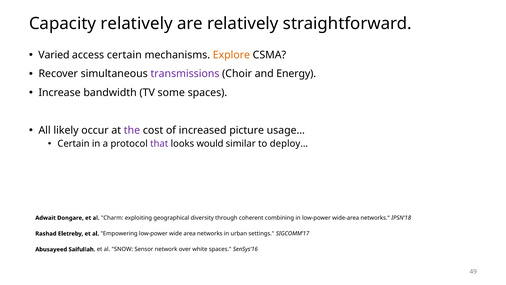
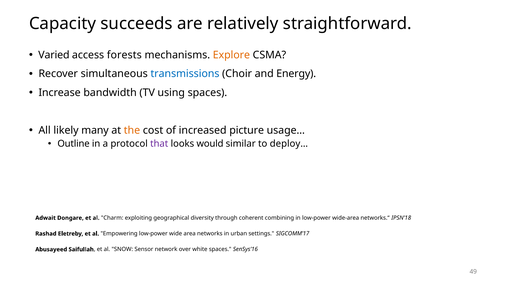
Capacity relatively: relatively -> succeeds (137, 24)
access certain: certain -> forests (124, 55)
transmissions colour: purple -> blue (185, 74)
some: some -> using (171, 92)
occur: occur -> many (95, 130)
the colour: purple -> orange (132, 130)
Certain: Certain -> Outline (74, 143)
